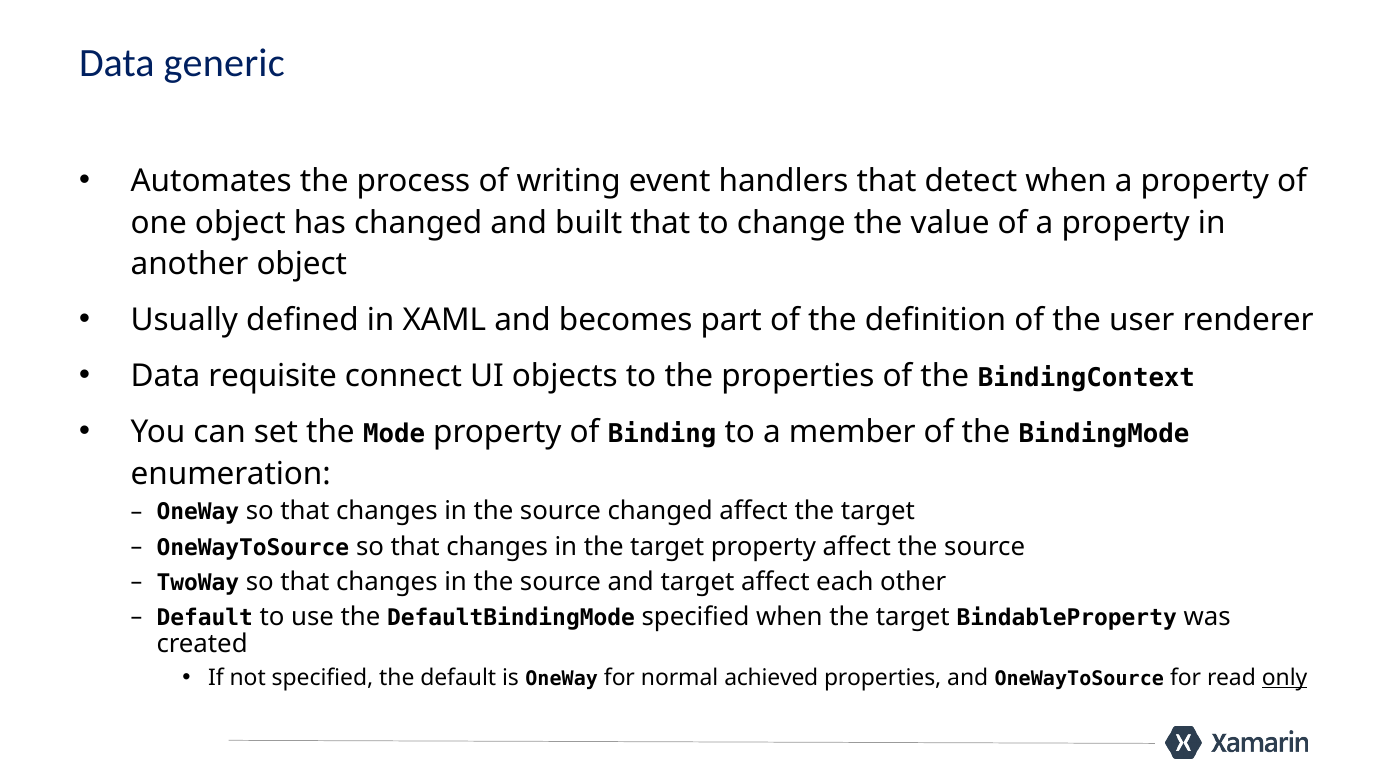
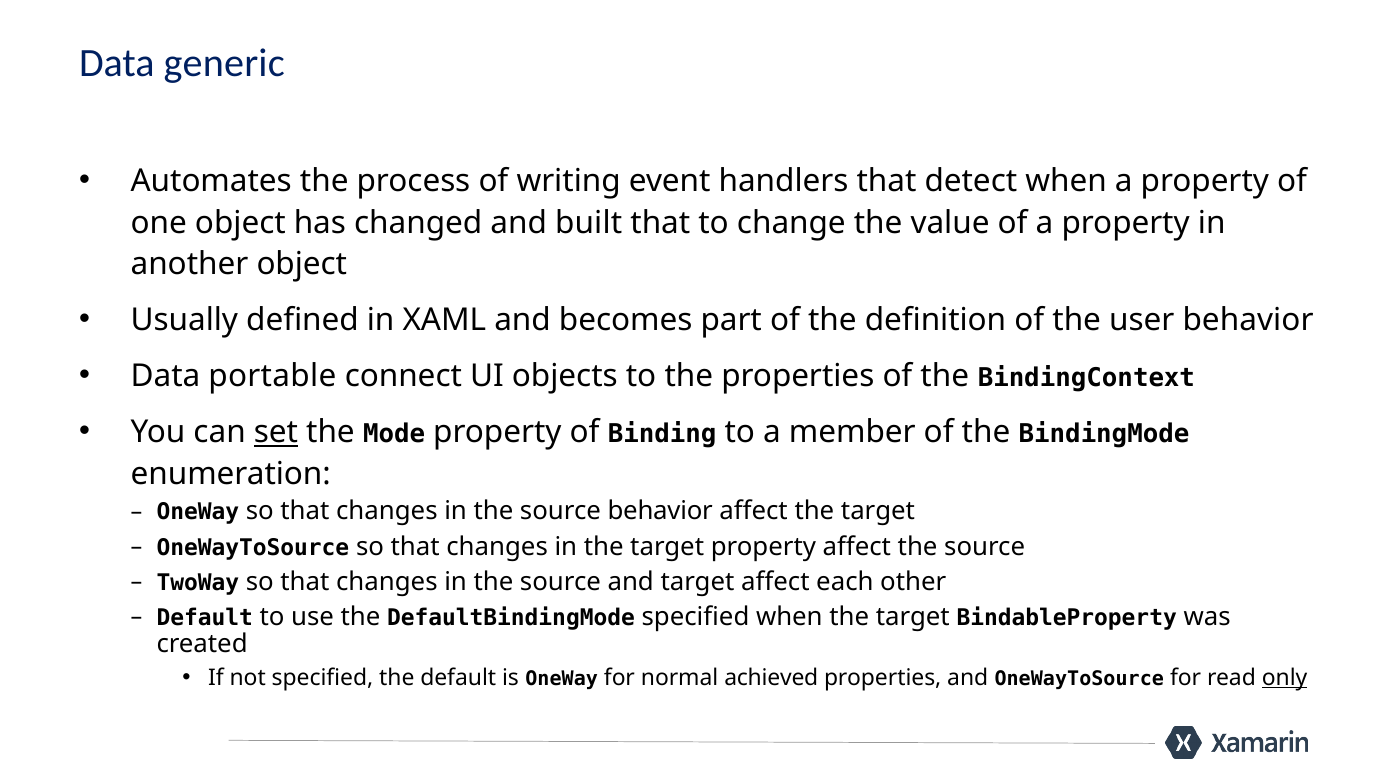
user renderer: renderer -> behavior (1248, 320)
requisite: requisite -> portable (272, 376)
set underline: none -> present (276, 432)
source changed: changed -> behavior (660, 511)
